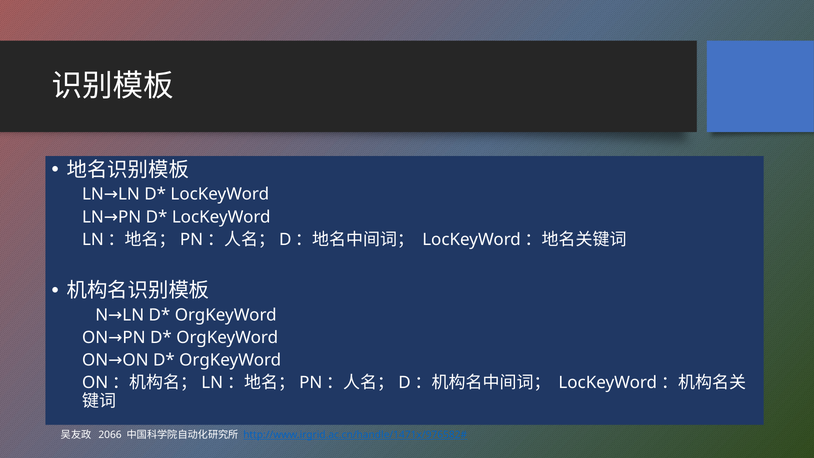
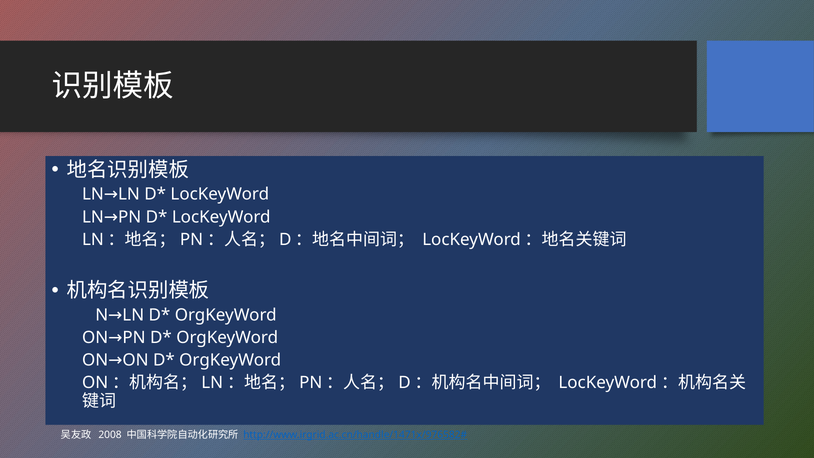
2066: 2066 -> 2008 (110, 435)
